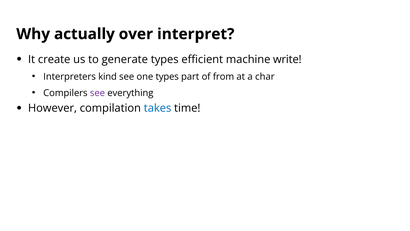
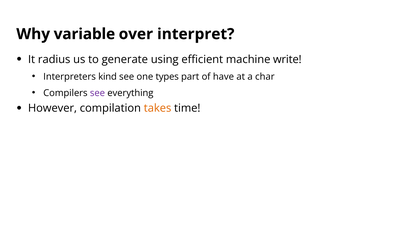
actually: actually -> variable (84, 34)
create: create -> radius (54, 59)
generate types: types -> using (165, 59)
from: from -> have (223, 77)
takes colour: blue -> orange (158, 108)
